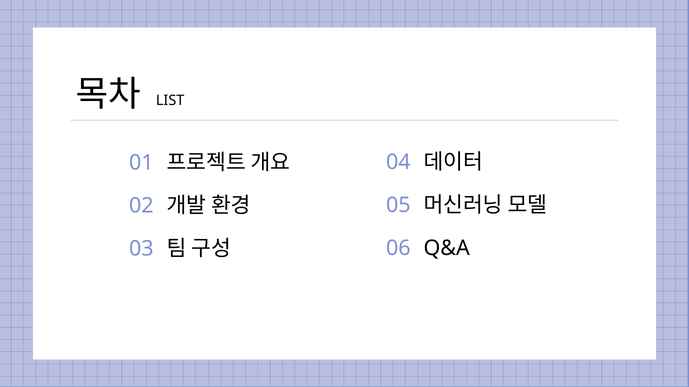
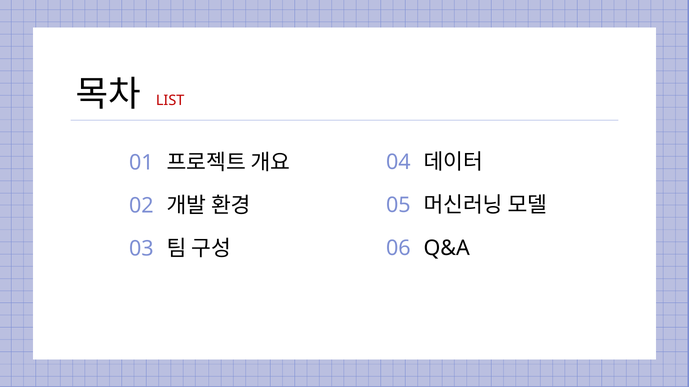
LIST colour: black -> red (170, 100)
